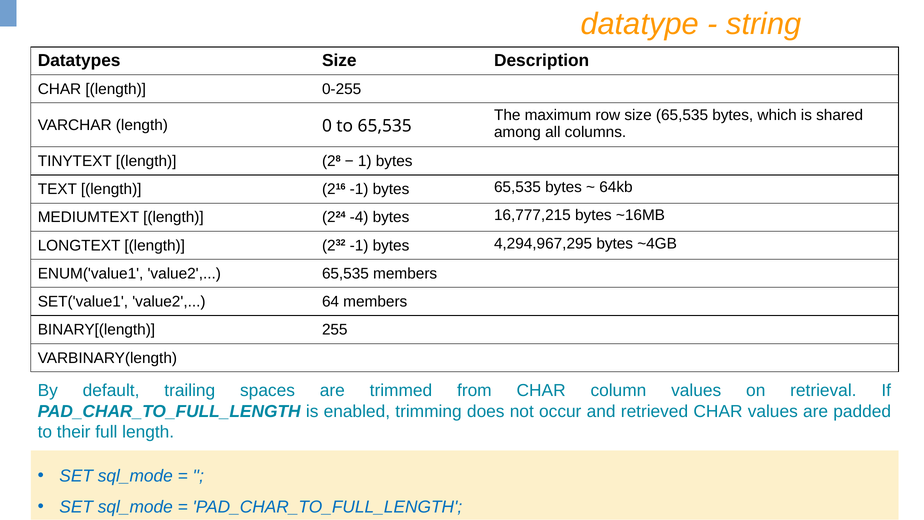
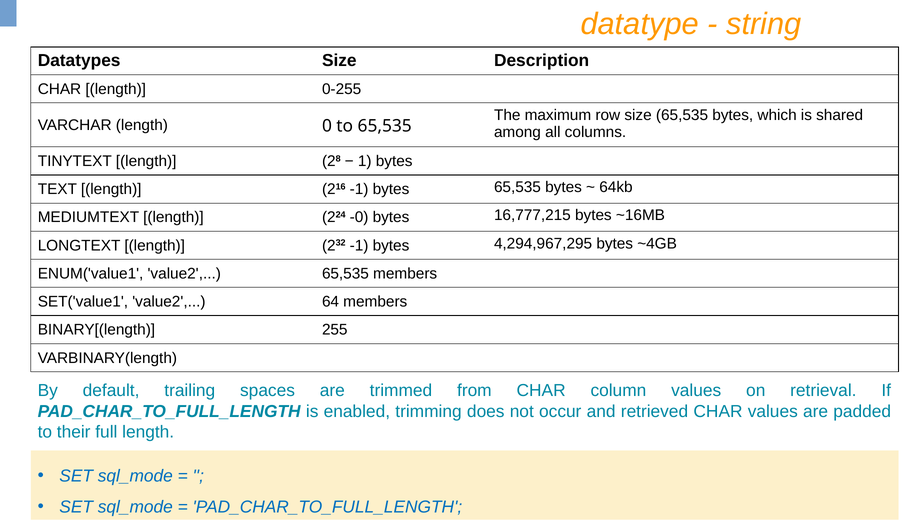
-4: -4 -> -0 (359, 217)
